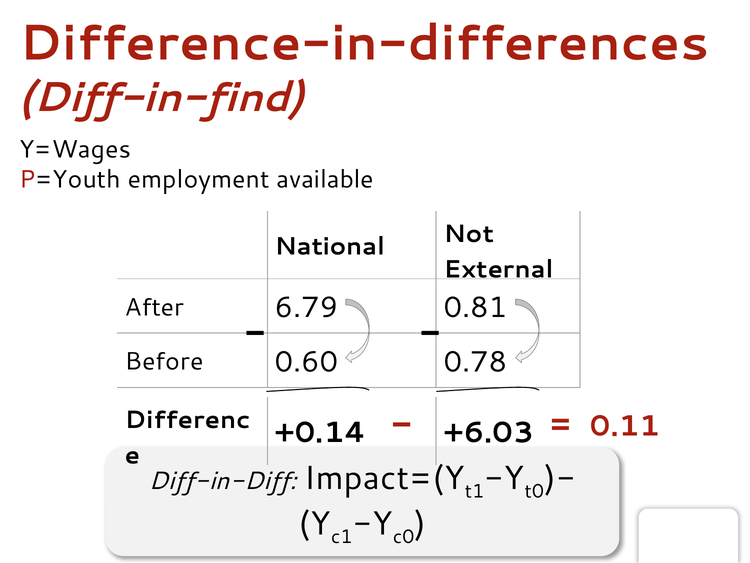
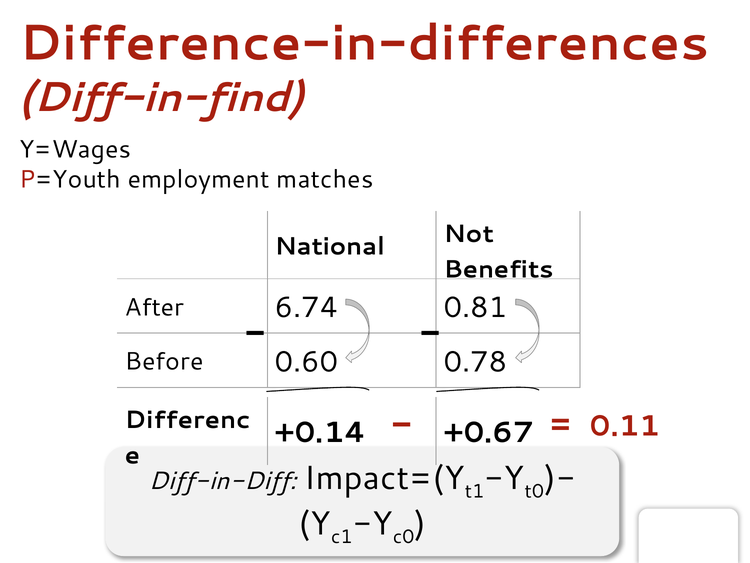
available: available -> matches (325, 179)
External: External -> Benefits (499, 269)
6.79: 6.79 -> 6.74 (307, 307)
+6.03: +6.03 -> +0.67 (489, 432)
